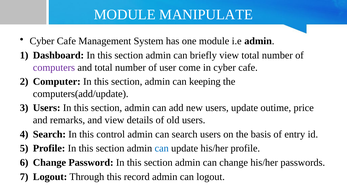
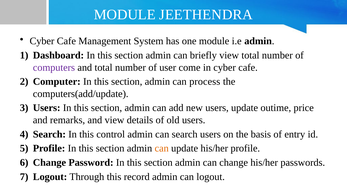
MANIPULATE: MANIPULATE -> JEETHENDRA (206, 15)
keeping: keeping -> process (205, 82)
can colour: blue -> orange (162, 149)
